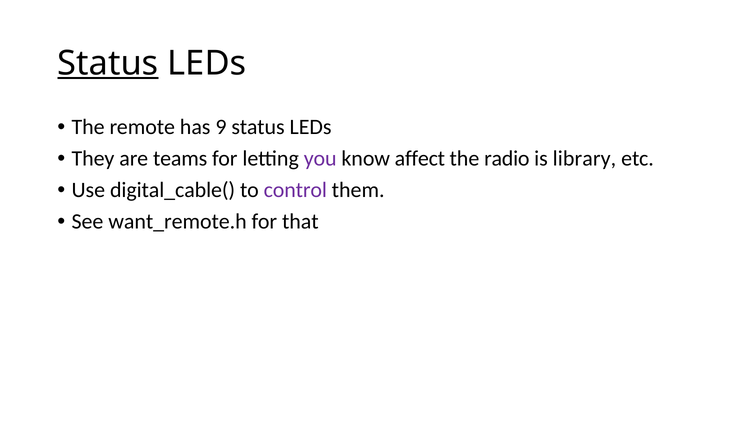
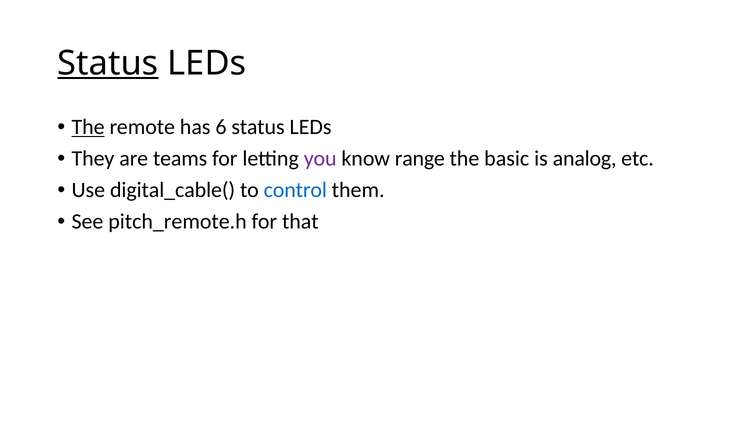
The underline: none -> present (88, 127)
9: 9 -> 6 (221, 127)
affect: affect -> range (420, 159)
radio: radio -> basic (507, 159)
library: library -> analog (585, 159)
control colour: purple -> blue (295, 190)
want_remote.h: want_remote.h -> pitch_remote.h (178, 222)
